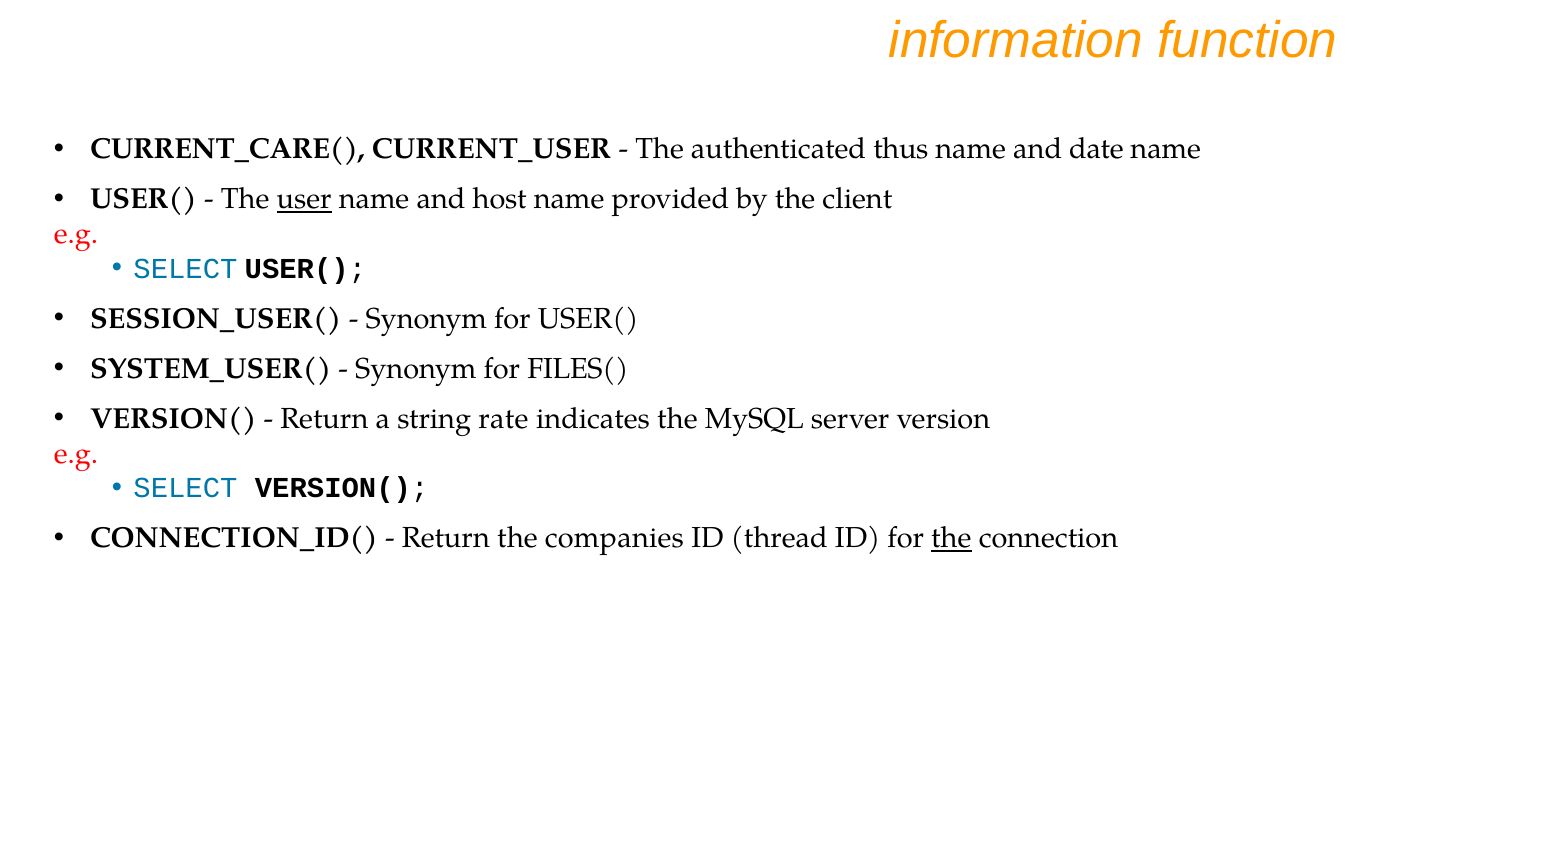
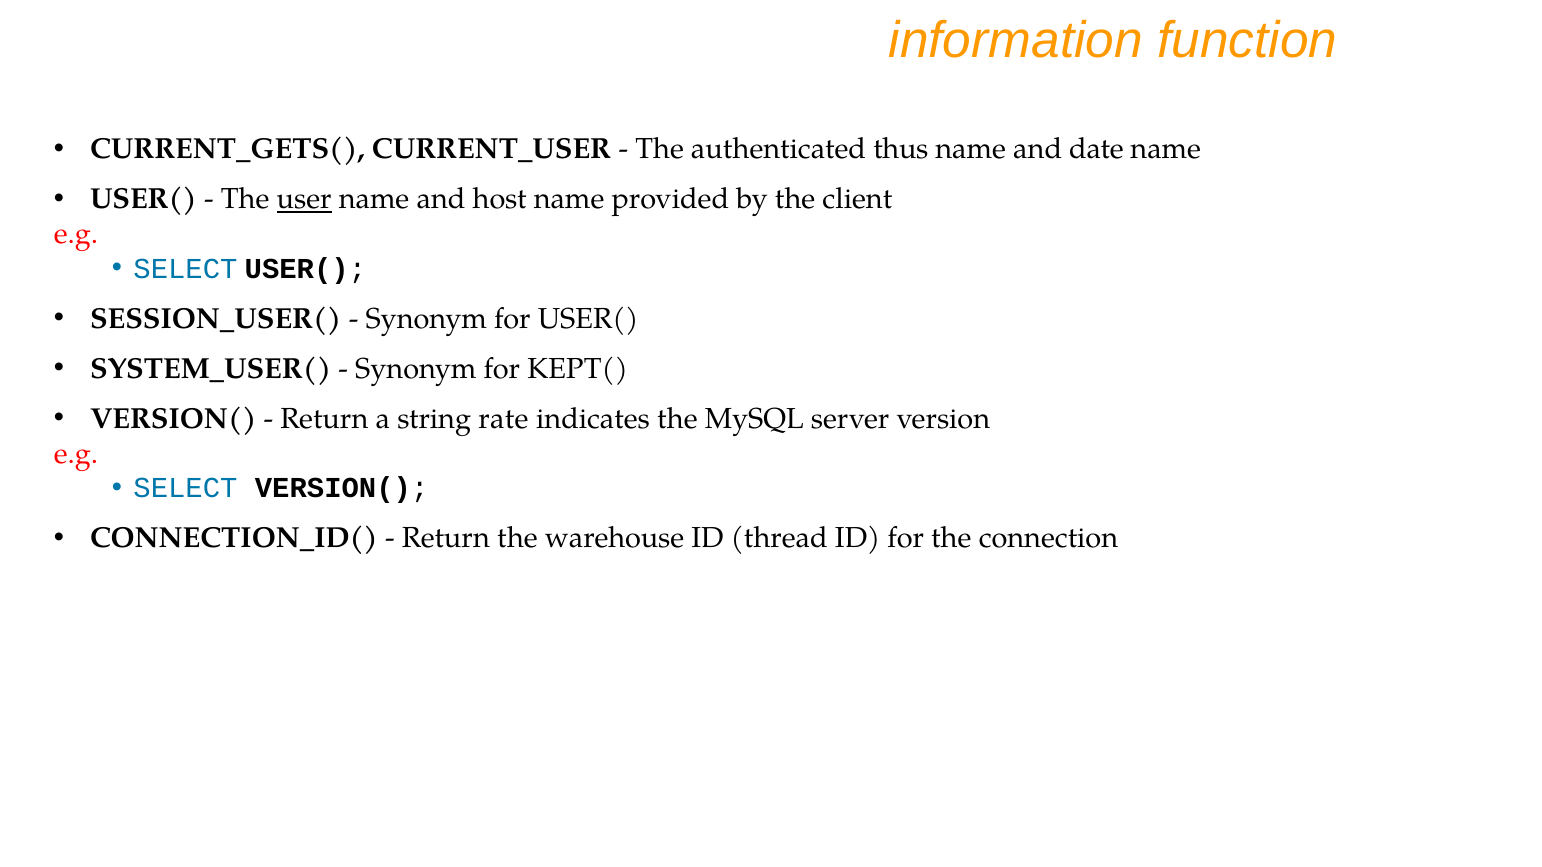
CURRENT_CARE(: CURRENT_CARE( -> CURRENT_GETS( (227, 149)
FILES(: FILES( -> KEPT( (578, 369)
companies: companies -> warehouse (615, 539)
the underline: present -> none (951, 539)
